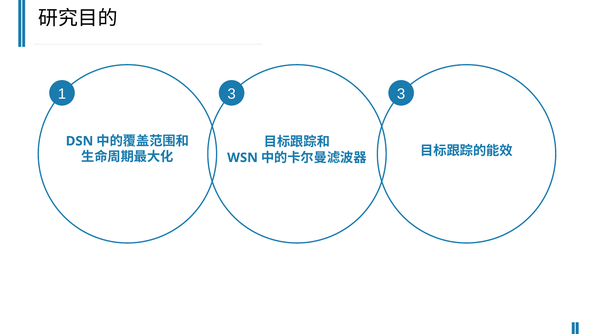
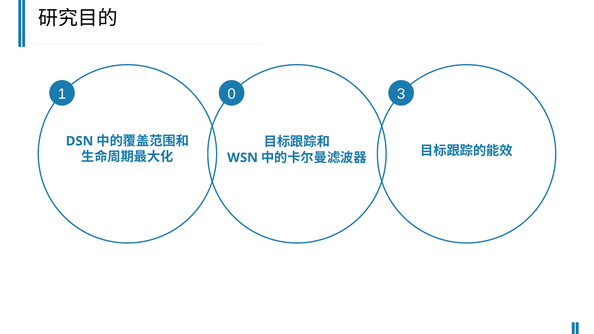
1 3: 3 -> 0 (232, 94)
